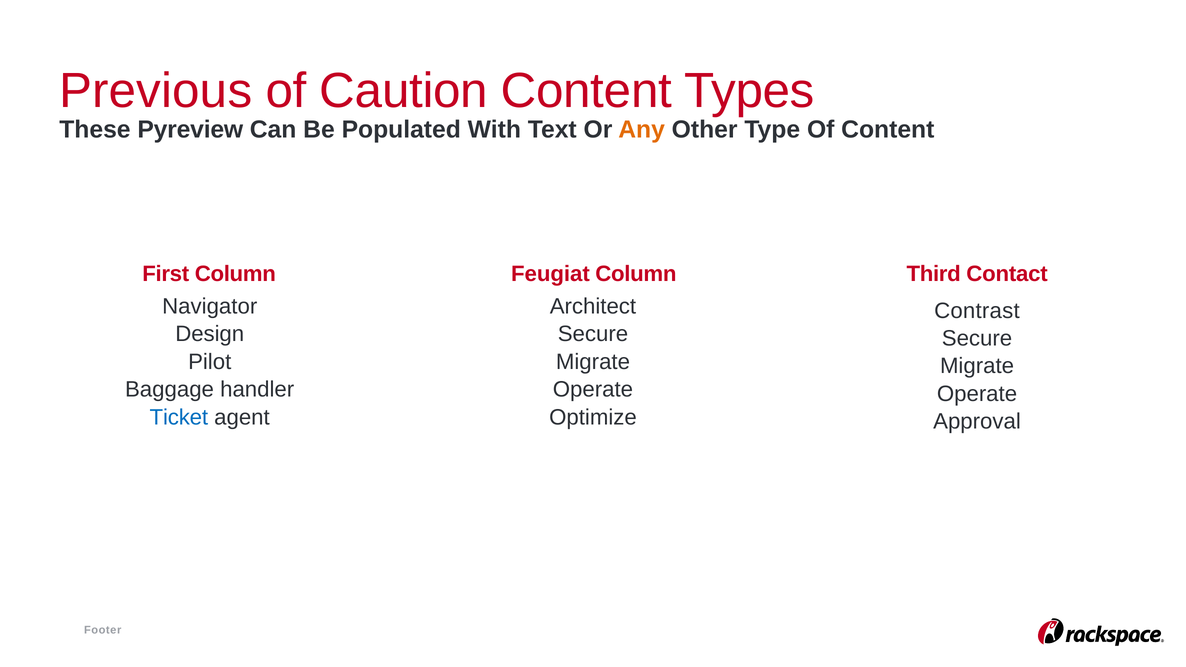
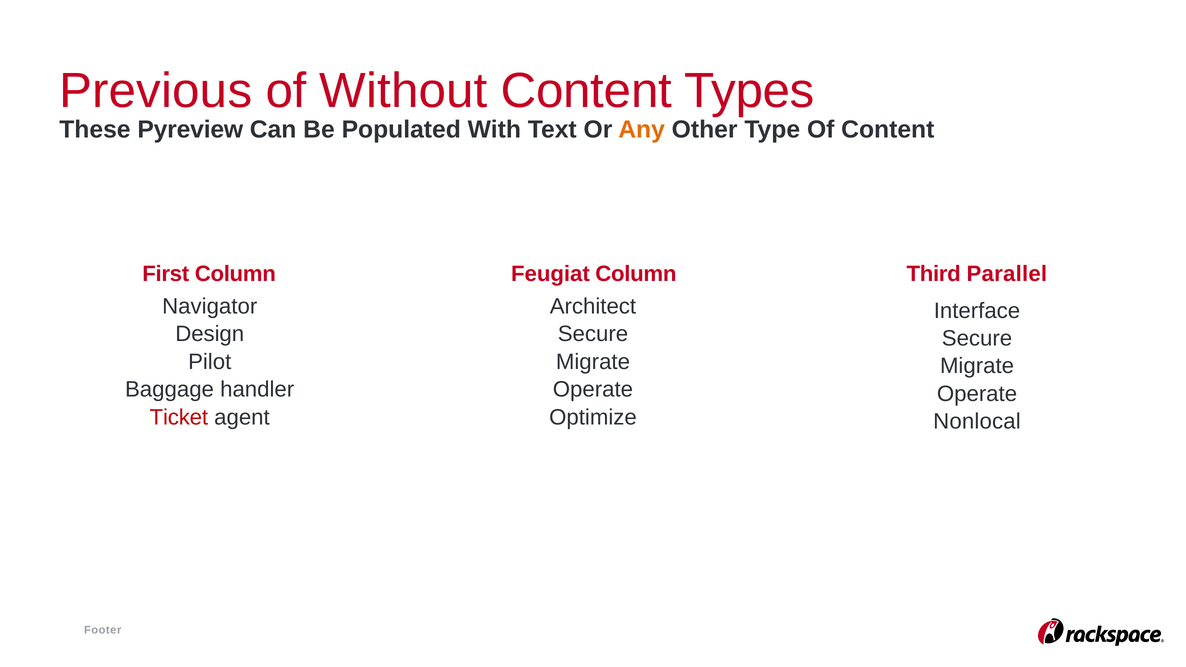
Caution: Caution -> Without (403, 91)
Contact: Contact -> Parallel (1007, 274)
Contrast: Contrast -> Interface (977, 311)
Ticket colour: blue -> red (179, 417)
Approval: Approval -> Nonlocal (977, 422)
